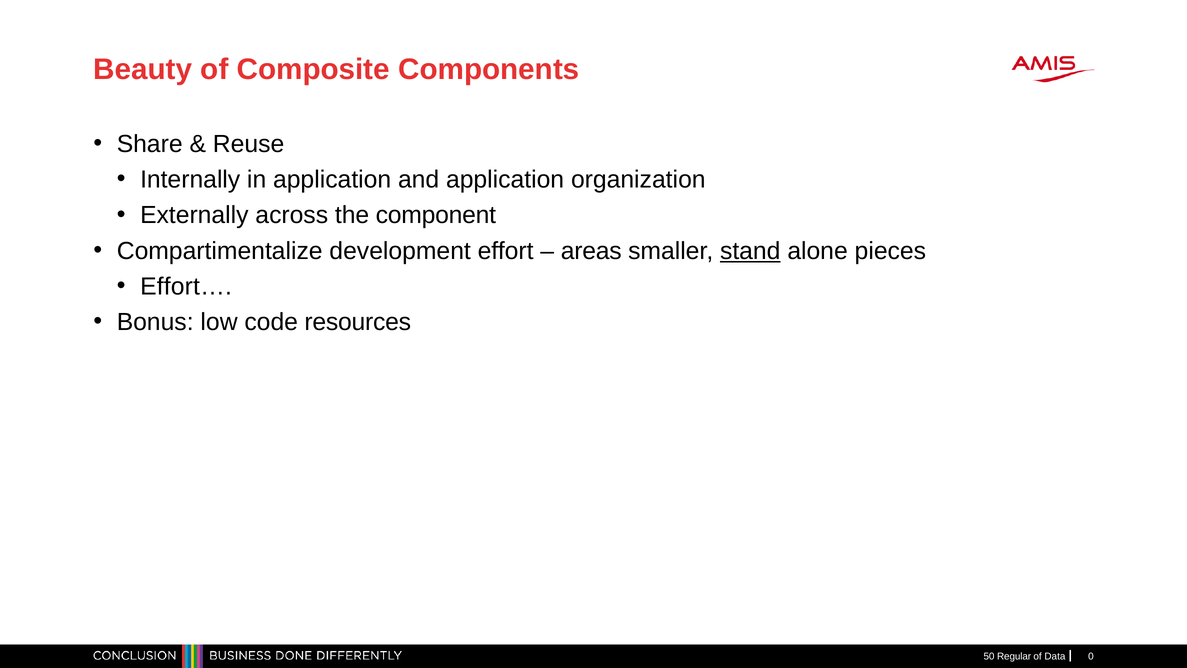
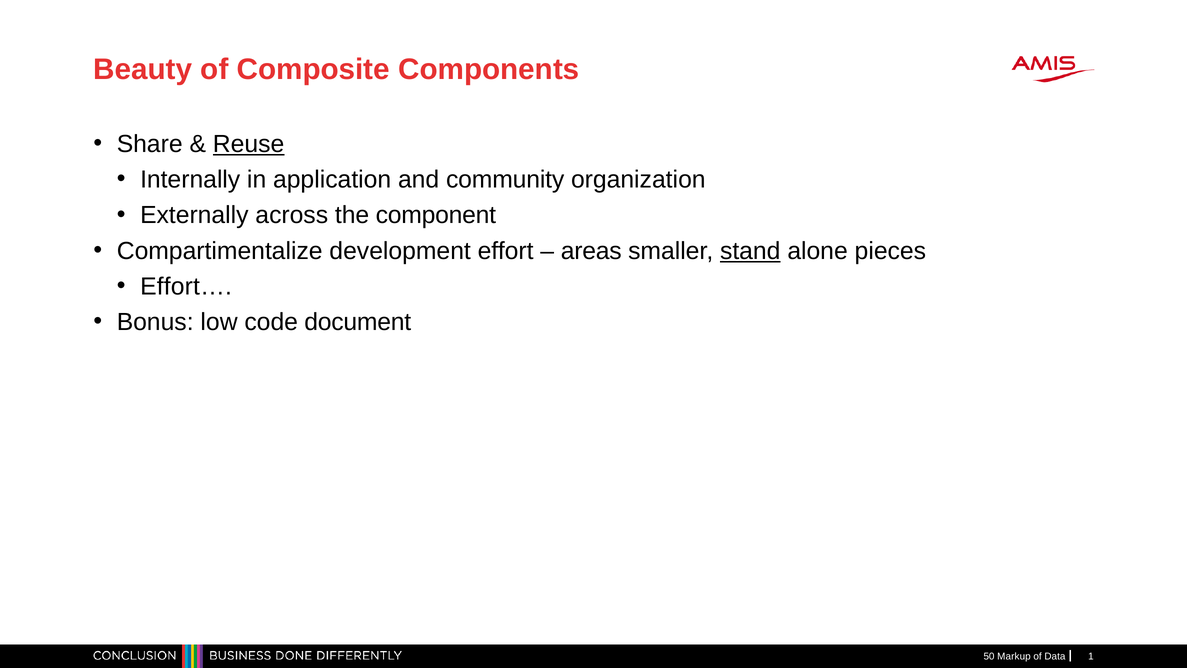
Reuse underline: none -> present (249, 144)
and application: application -> community (505, 180)
resources: resources -> document (358, 322)
Regular: Regular -> Markup (1014, 656)
0: 0 -> 1 (1091, 656)
